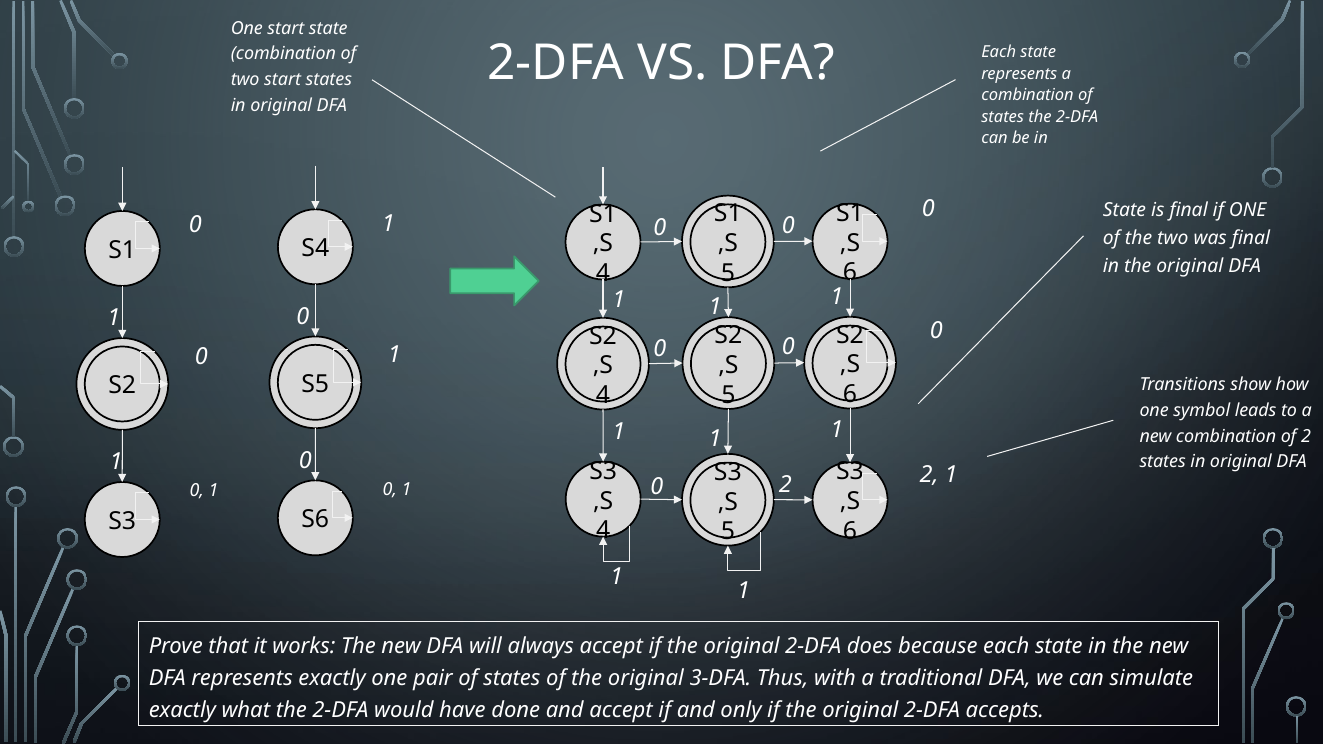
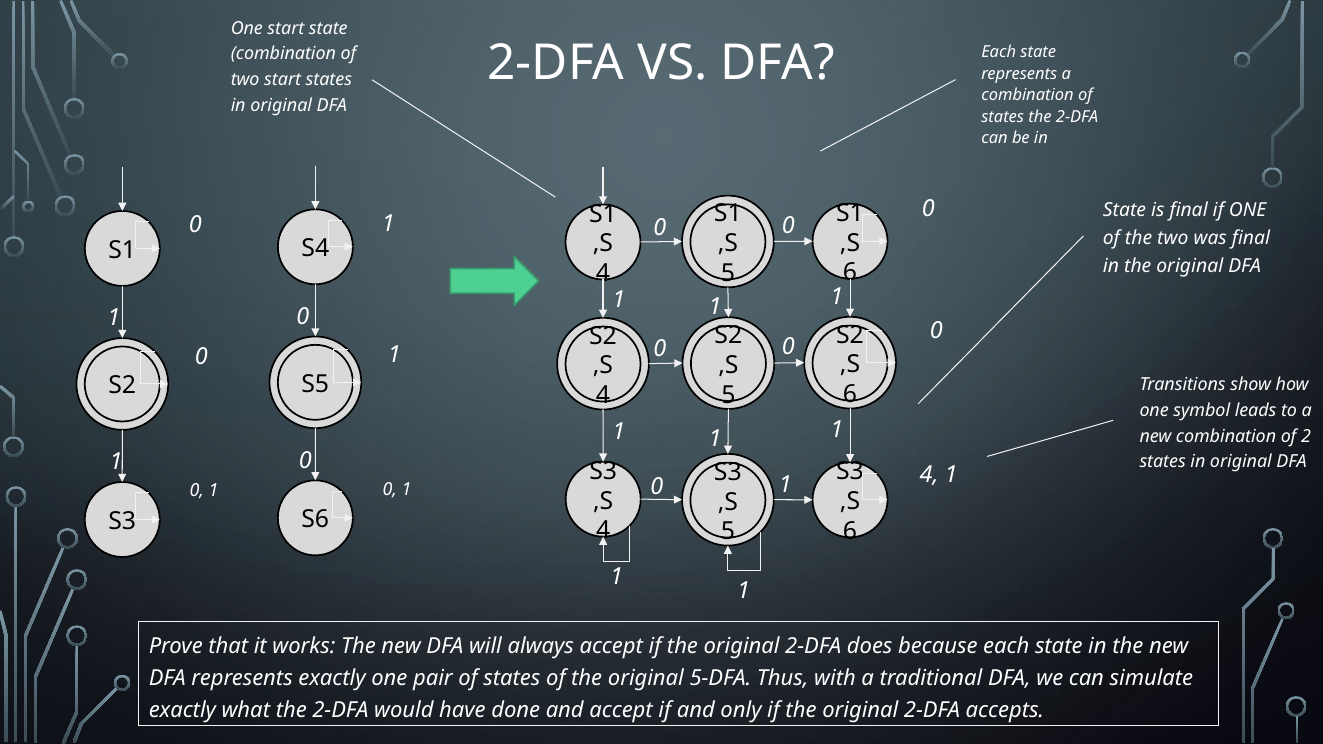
2: 2 -> 4 (929, 475)
2: 2 -> 1 (785, 485)
3-DFA: 3-DFA -> 5-DFA (720, 678)
